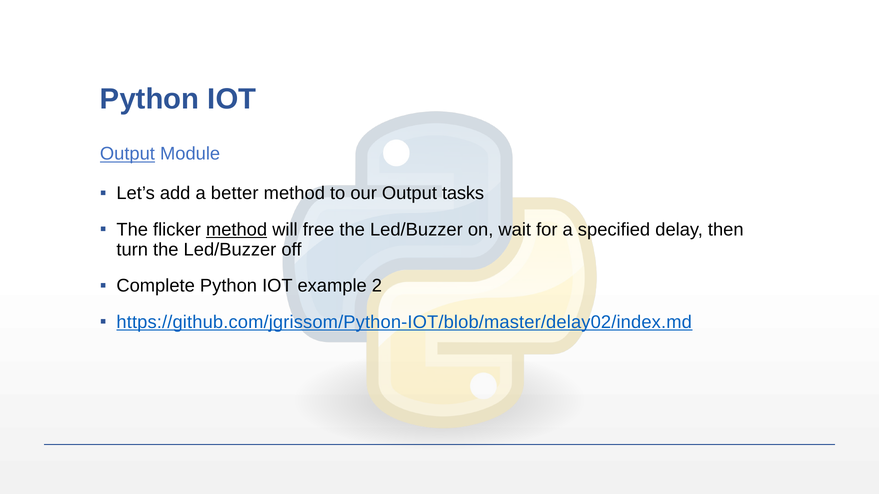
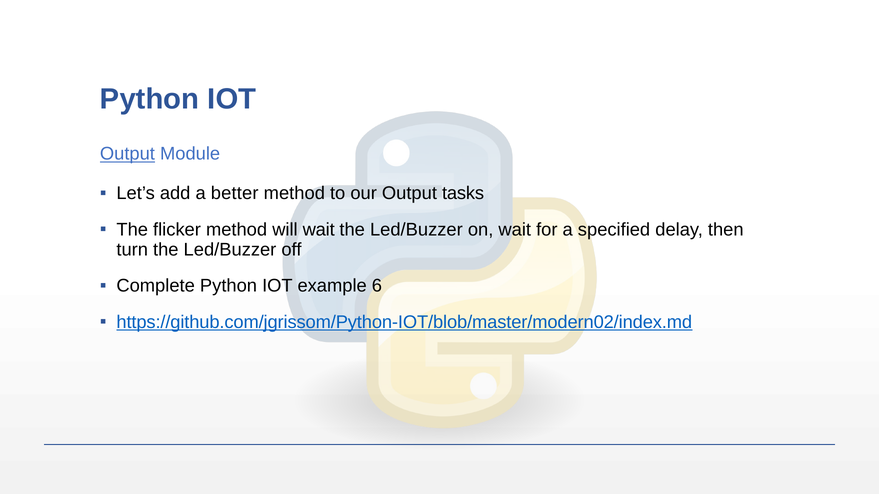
method underline: present -> none (237, 230)
will free: free -> wait (319, 230)
2: 2 -> 6 (377, 286)
https://github.com/jgrissom/Python-IOT/blob/master/delay02/index.md: https://github.com/jgrissom/Python-IOT/blob/master/delay02/index.md -> https://github.com/jgrissom/Python-IOT/blob/master/modern02/index.md (404, 322)
